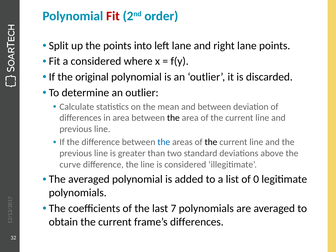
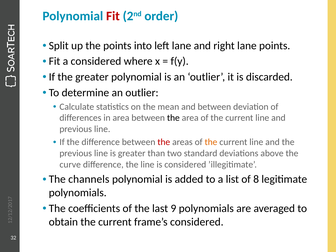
the original: original -> greater (92, 77)
the colour: blue -> red (164, 142)
the colour: black -> orange (211, 142)
The averaged: averaged -> channels (89, 179)
of 0: 0 -> 8 (256, 179)
last 7: 7 -> 9 (173, 208)
frame’s differences: differences -> considered (197, 222)
